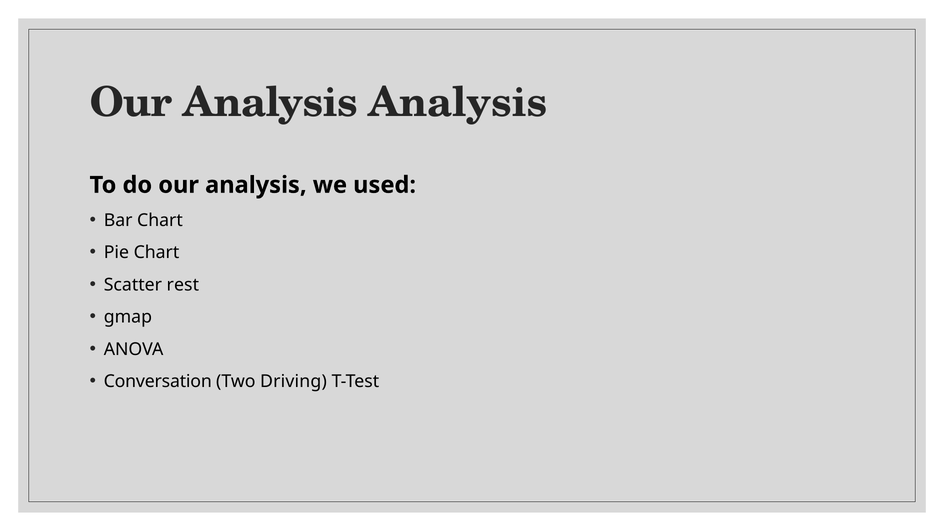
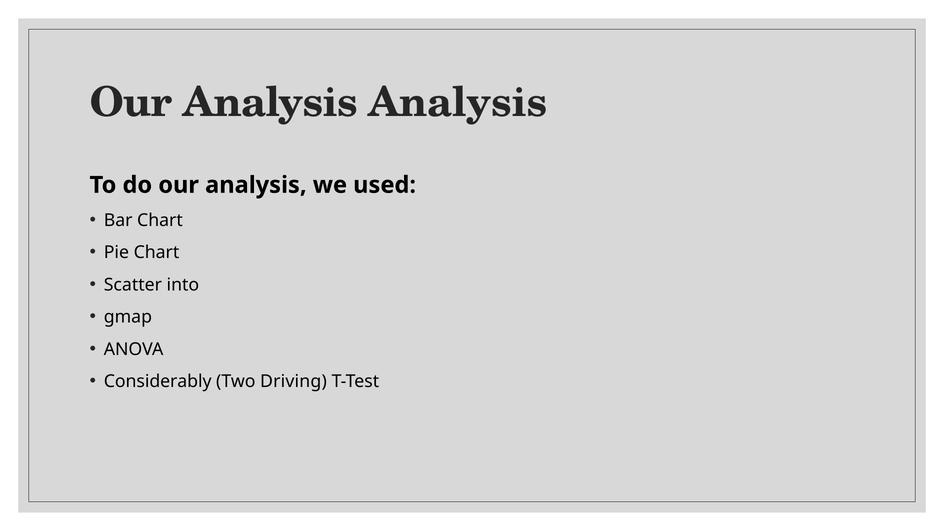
rest: rest -> into (183, 285)
Conversation: Conversation -> Considerably (158, 381)
